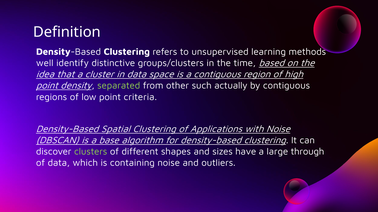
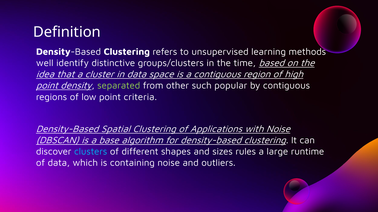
actually: actually -> popular (231, 86)
clusters colour: light green -> light blue (91, 152)
have: have -> rules (246, 152)
through: through -> runtime (308, 152)
